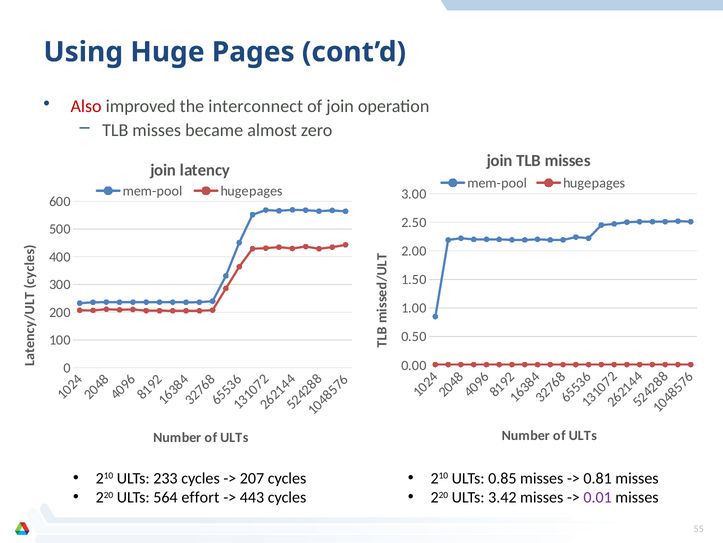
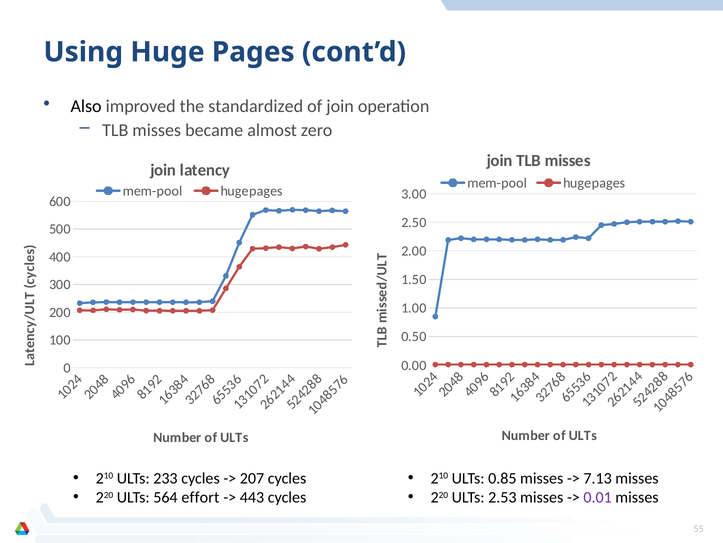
Also colour: red -> black (86, 106)
interconnect: interconnect -> standardized (256, 106)
0.81: 0.81 -> 7.13 (598, 478)
3.42: 3.42 -> 2.53 (502, 497)
